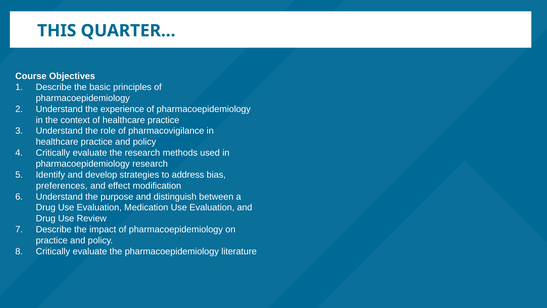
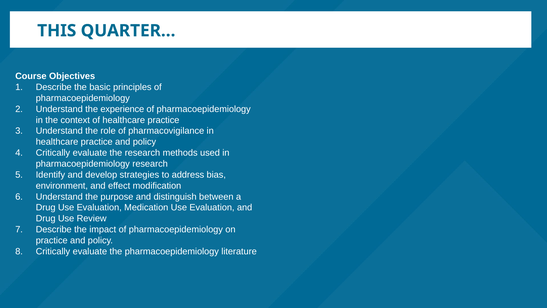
preferences: preferences -> environment (62, 186)
